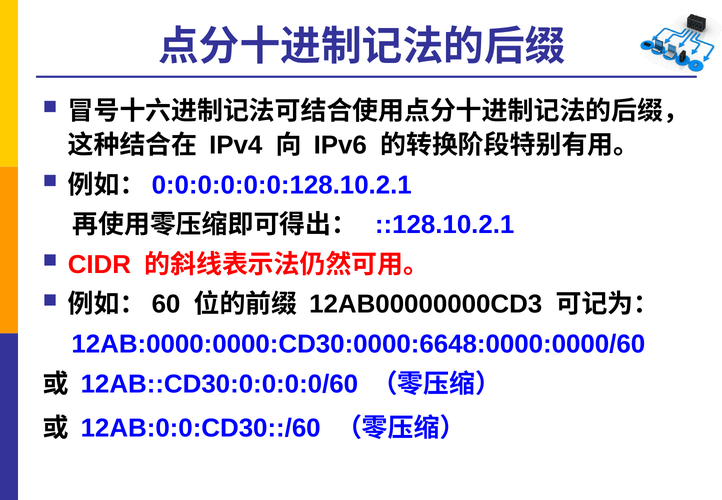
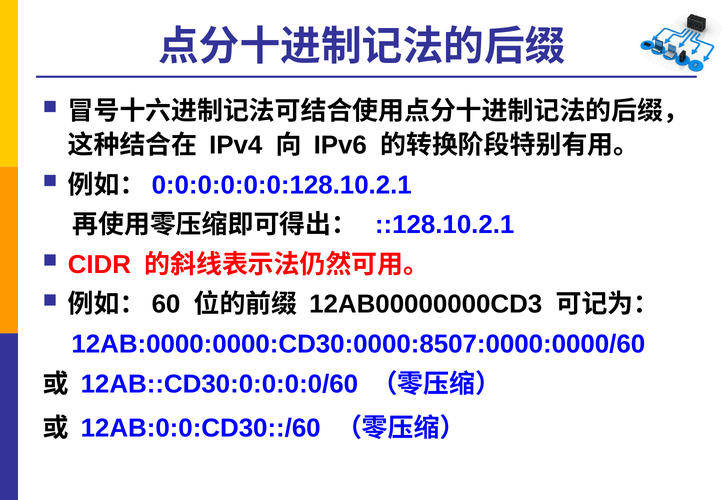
12AB:0000:0000:CD30:0000:6648:0000:0000/60: 12AB:0000:0000:CD30:0000:6648:0000:0000/60 -> 12AB:0000:0000:CD30:0000:8507:0000:0000/60 (358, 344)
